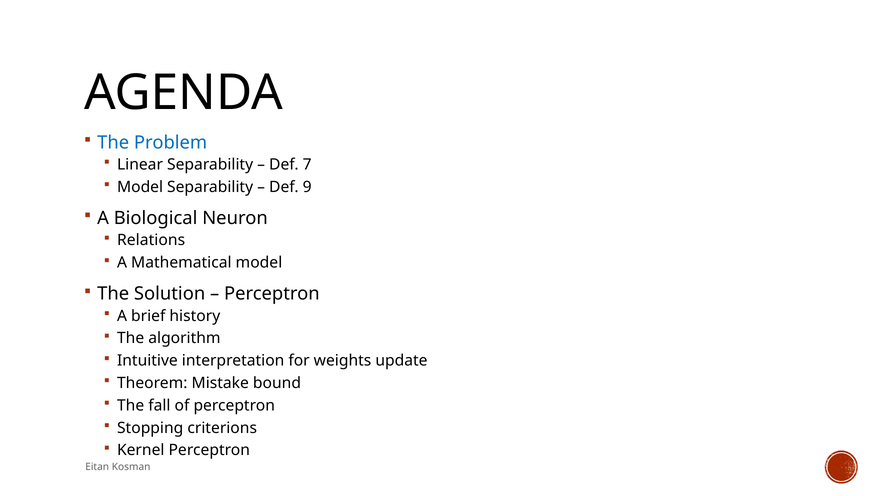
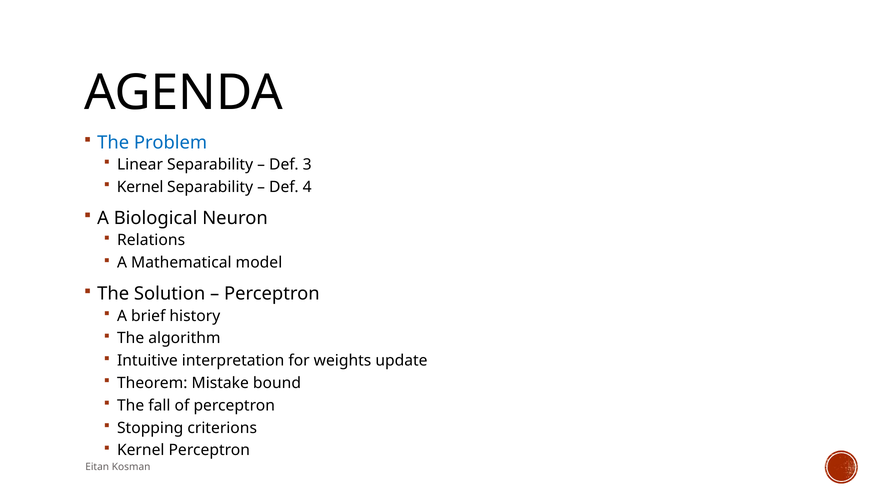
7: 7 -> 3 (307, 165)
Model: Model -> Kernel (140, 187)
9: 9 -> 4 (307, 187)
